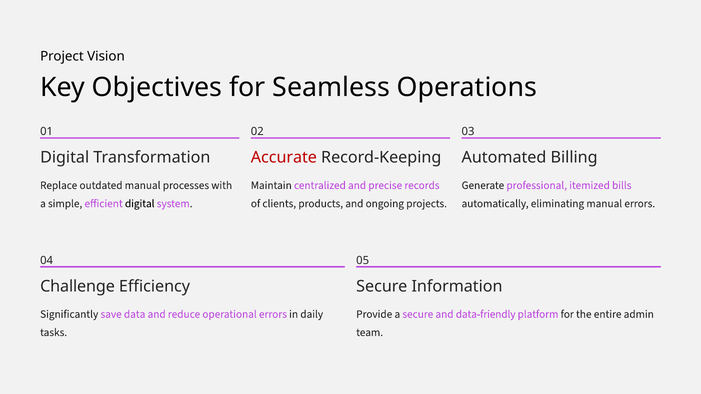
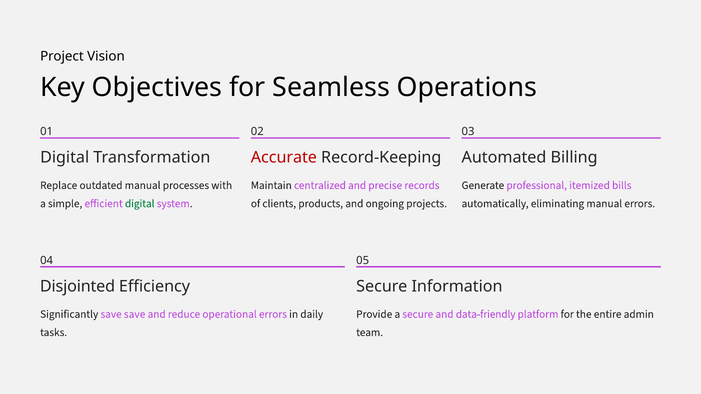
digital colour: black -> green (140, 204)
Challenge: Challenge -> Disjointed (78, 286)
save data: data -> save (135, 314)
